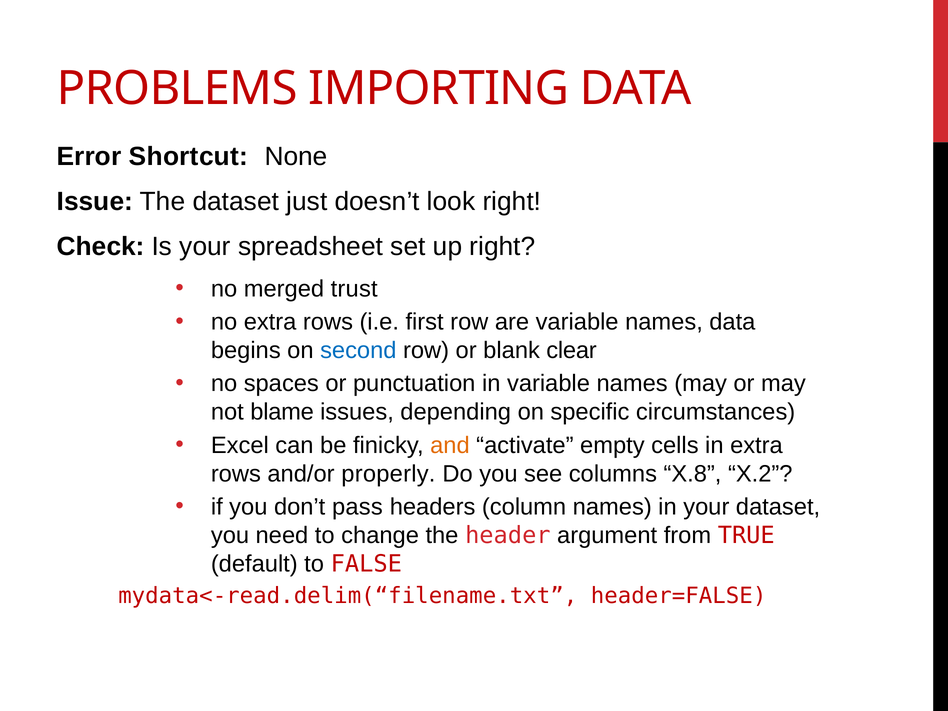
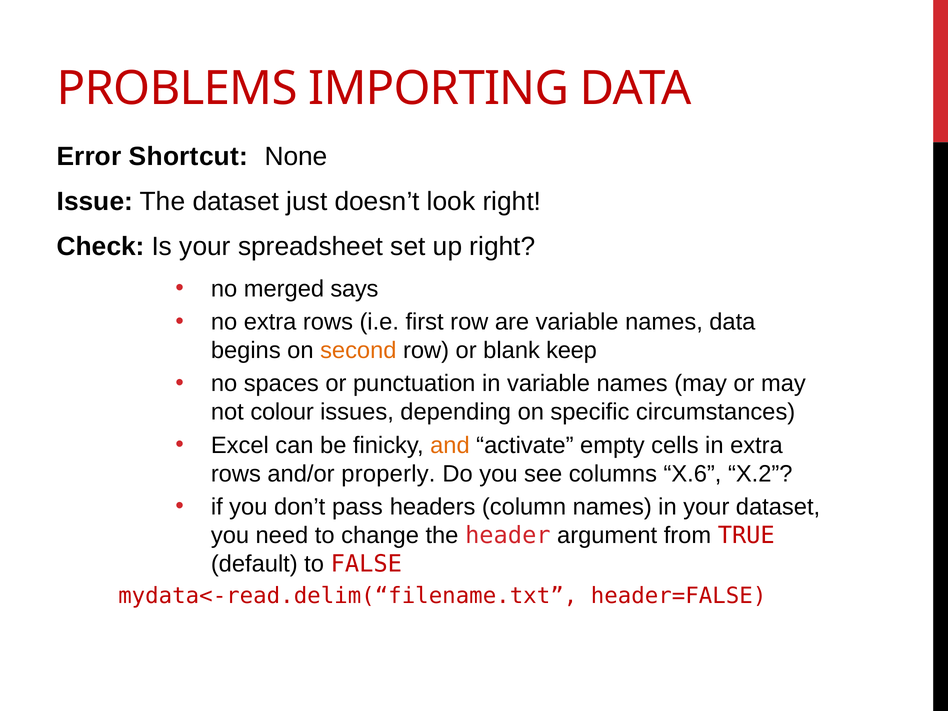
trust: trust -> says (354, 289)
second colour: blue -> orange (358, 350)
clear: clear -> keep (572, 350)
blame: blame -> colour (282, 412)
X.8: X.8 -> X.6 (692, 474)
